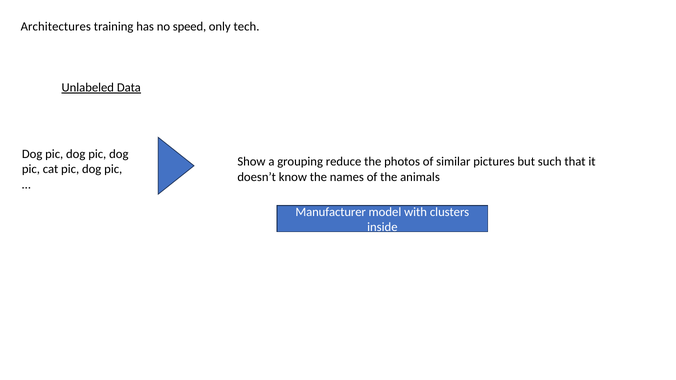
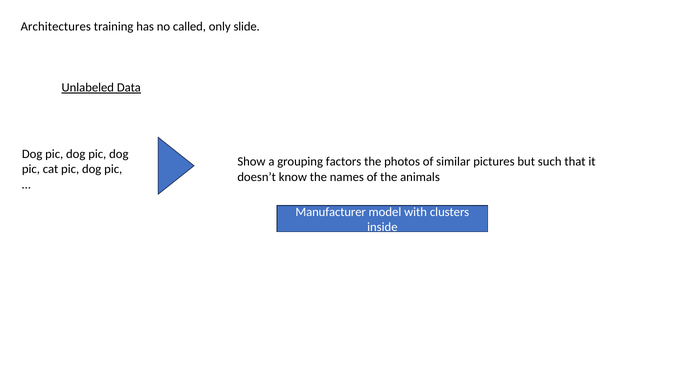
speed: speed -> called (189, 27)
tech: tech -> slide (247, 27)
reduce: reduce -> factors (344, 162)
